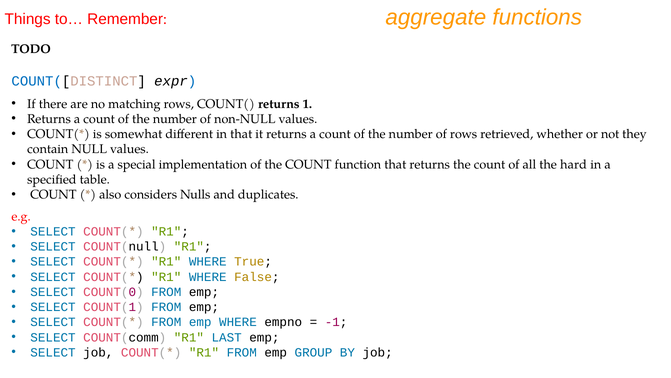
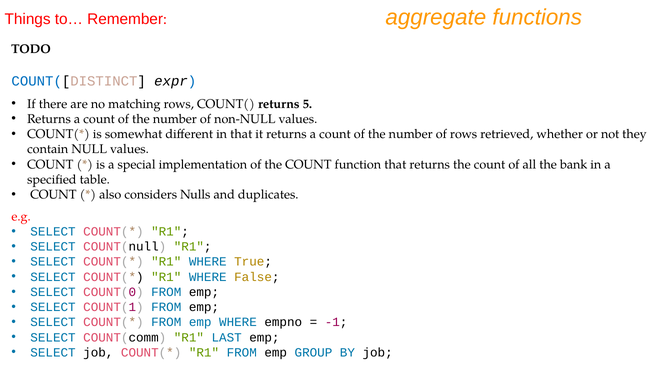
1: 1 -> 5 (307, 104)
hard: hard -> bank (574, 164)
